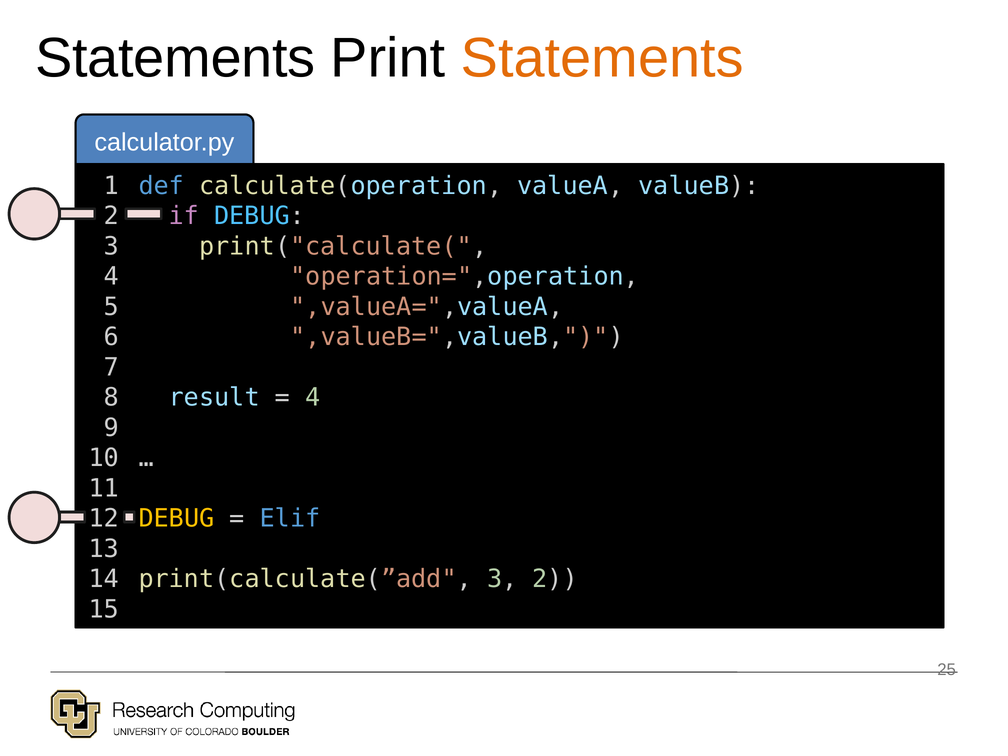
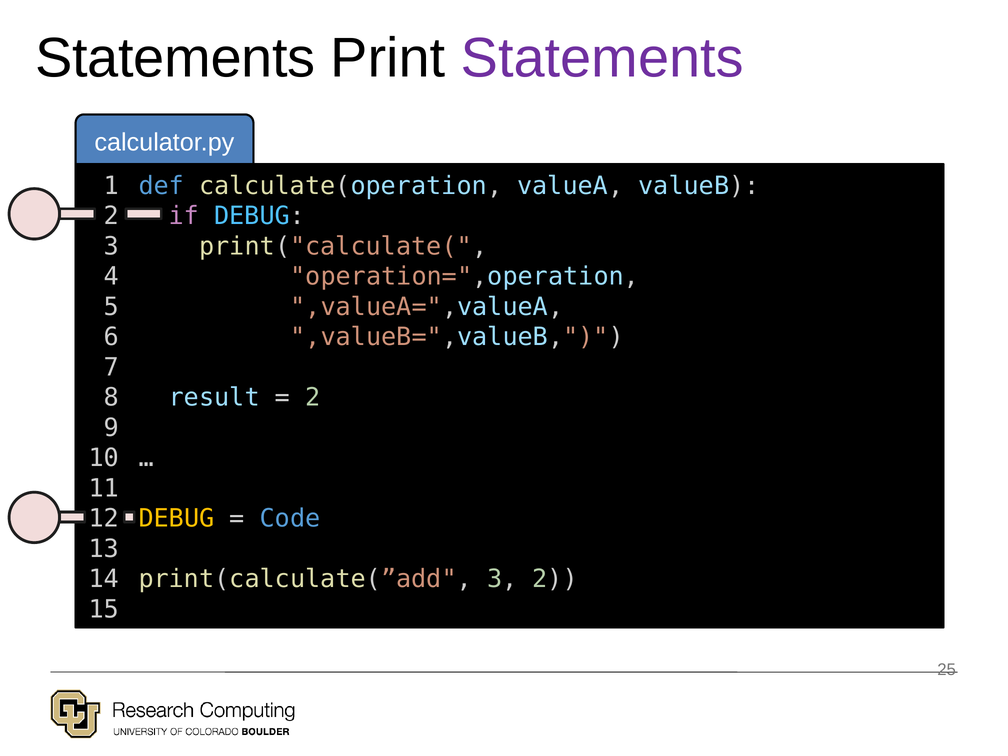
Statements colour: orange -> purple (602, 58)
4: 4 -> 2 (313, 398)
Elif: Elif -> Code (290, 519)
